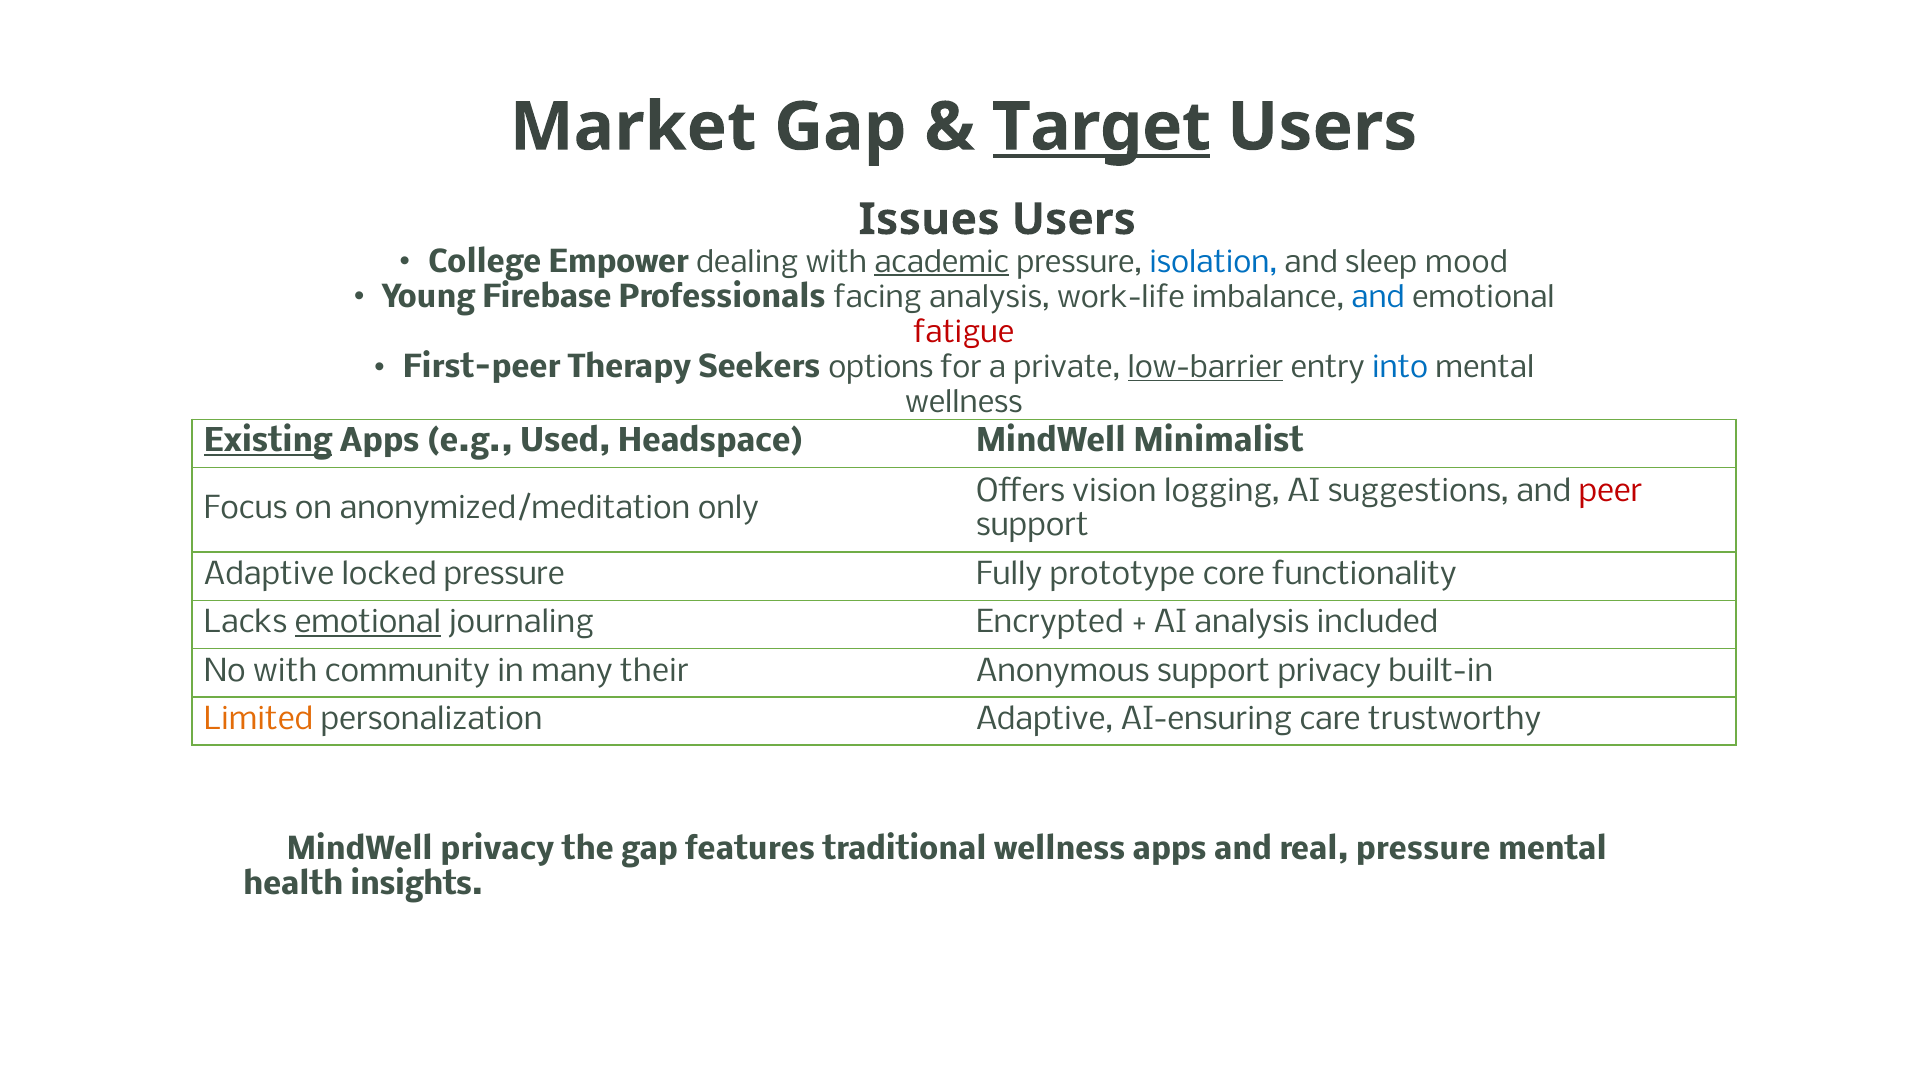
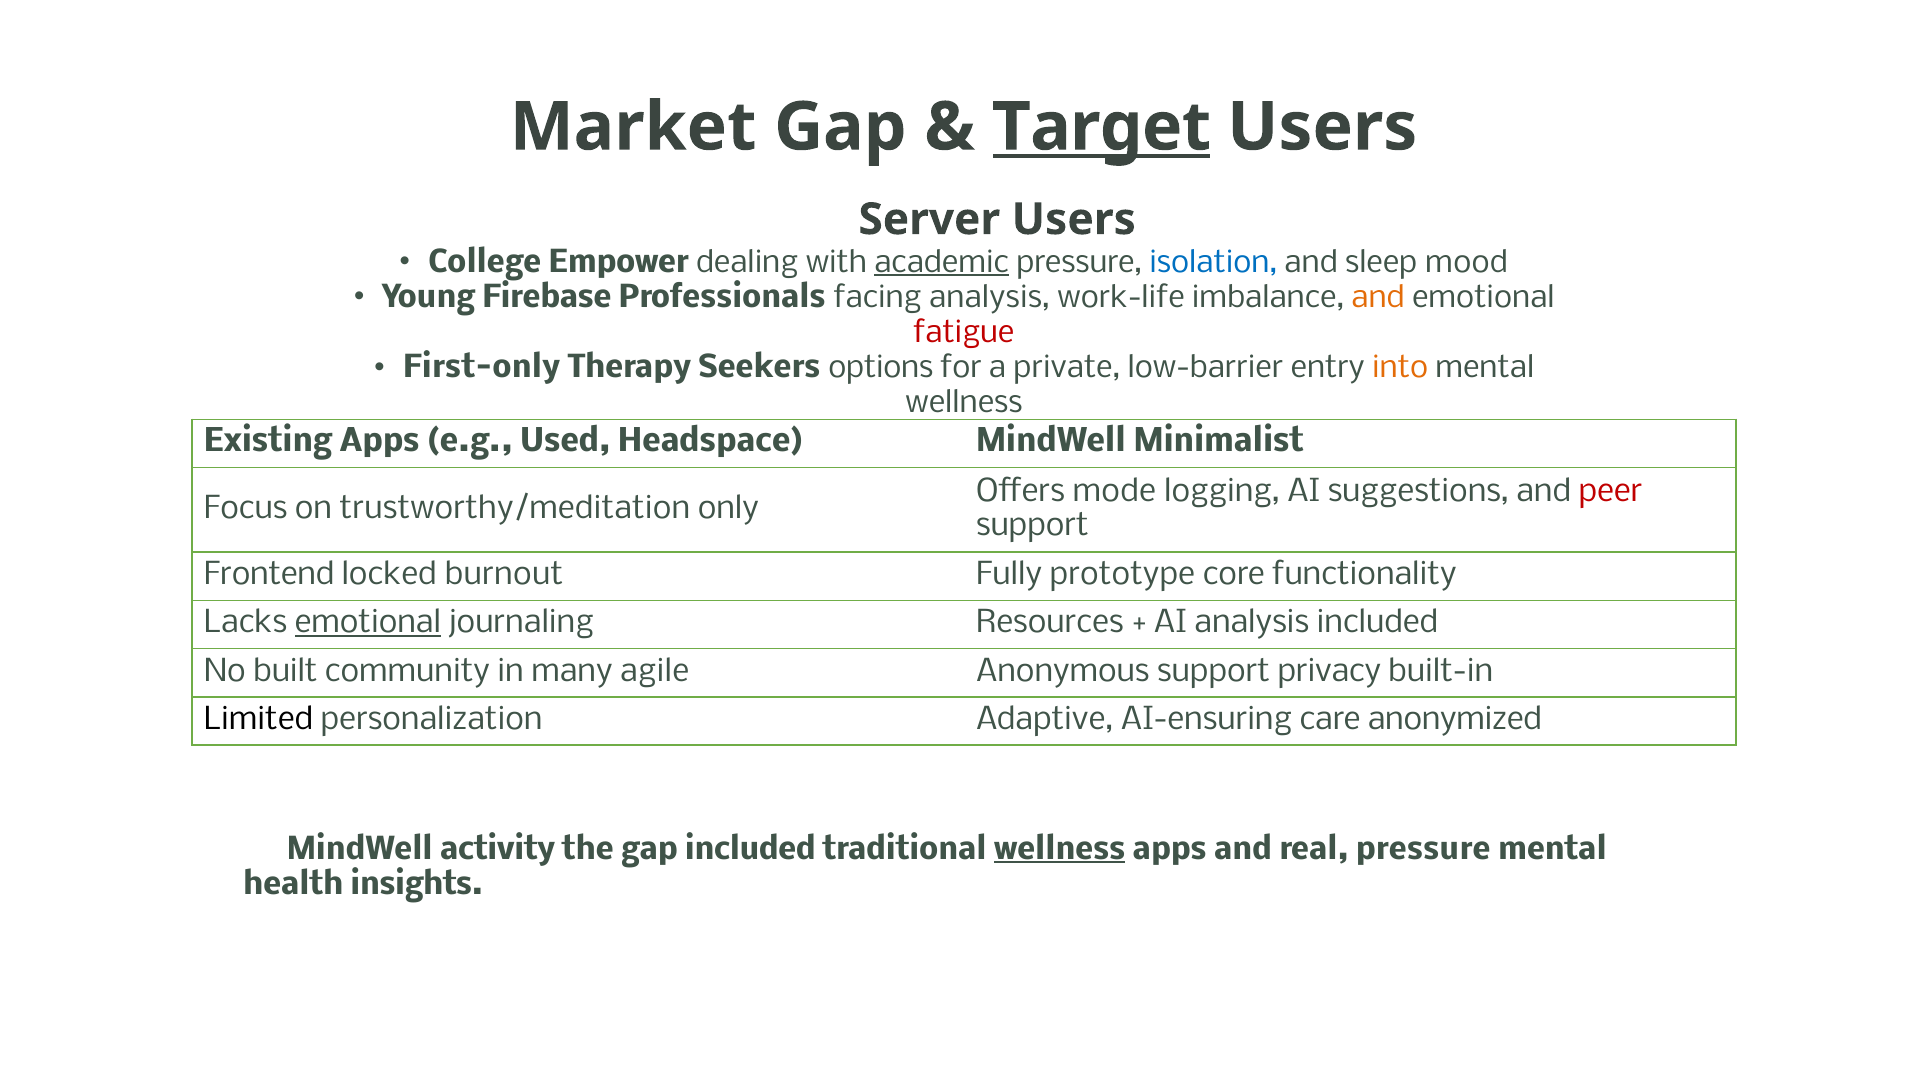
Issues: Issues -> Server (929, 219)
and colour: blue -> orange (1378, 298)
First-peer: First-peer -> First-only (482, 368)
low-barrier underline: present -> none (1205, 368)
into colour: blue -> orange (1400, 368)
Existing underline: present -> none (268, 442)
vision: vision -> mode (1114, 491)
anonymized/meditation: anonymized/meditation -> trustworthy/meditation (515, 508)
Adaptive: Adaptive -> Frontend (269, 574)
locked pressure: pressure -> burnout (504, 574)
Encrypted: Encrypted -> Resources (1050, 623)
No with: with -> built (285, 671)
their: their -> agile (655, 671)
Limited colour: orange -> black (258, 719)
trustworthy: trustworthy -> anonymized (1455, 719)
MindWell privacy: privacy -> activity (497, 849)
gap features: features -> included (750, 849)
wellness underline: none -> present (1060, 849)
